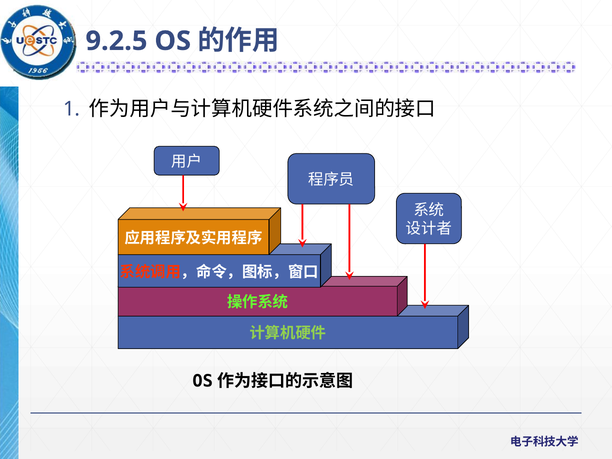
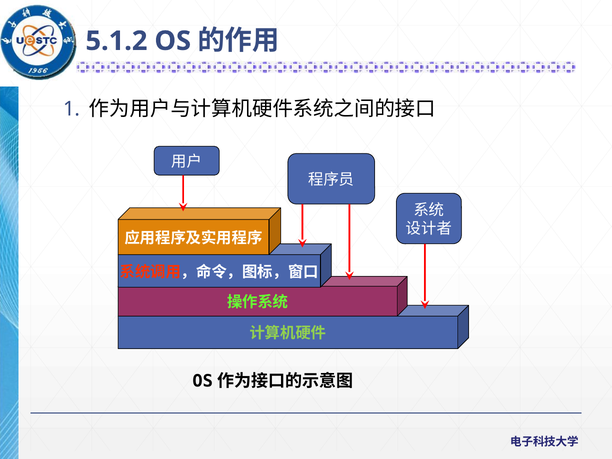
9.2.5: 9.2.5 -> 5.1.2 (116, 41)
